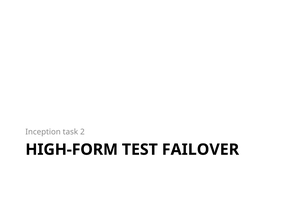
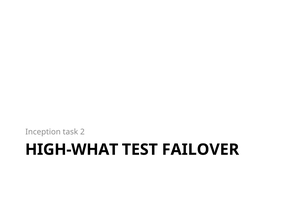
HIGH-FORM: HIGH-FORM -> HIGH-WHAT (72, 149)
